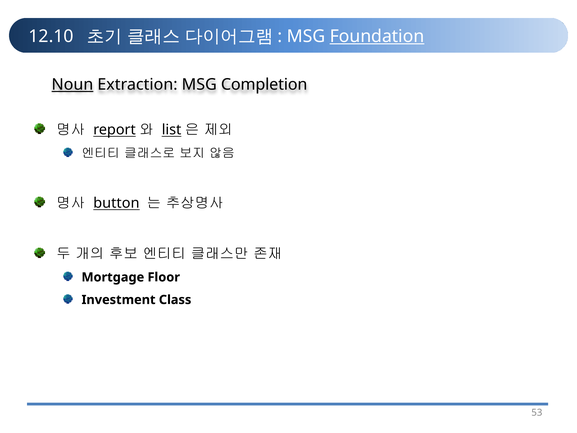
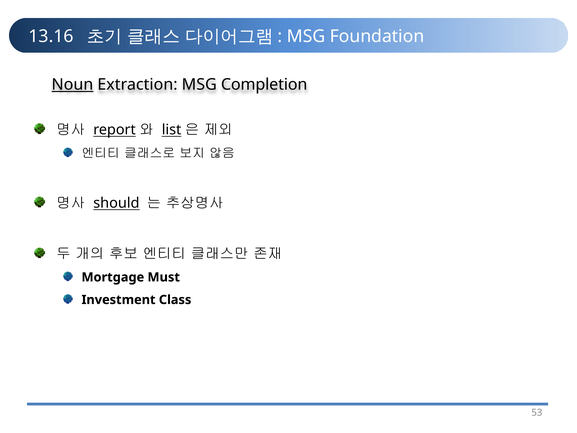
12.10: 12.10 -> 13.16 (51, 36)
Foundation underline: present -> none (377, 36)
button: button -> should (116, 203)
Floor: Floor -> Must (164, 277)
